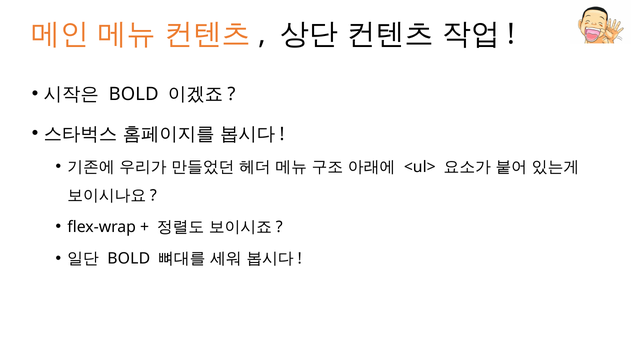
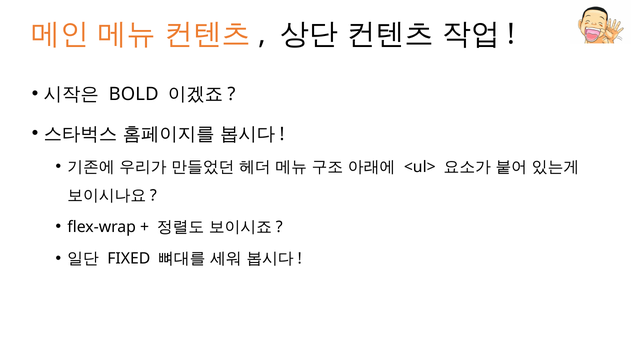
BOLD: BOLD -> FIXED (129, 259)
